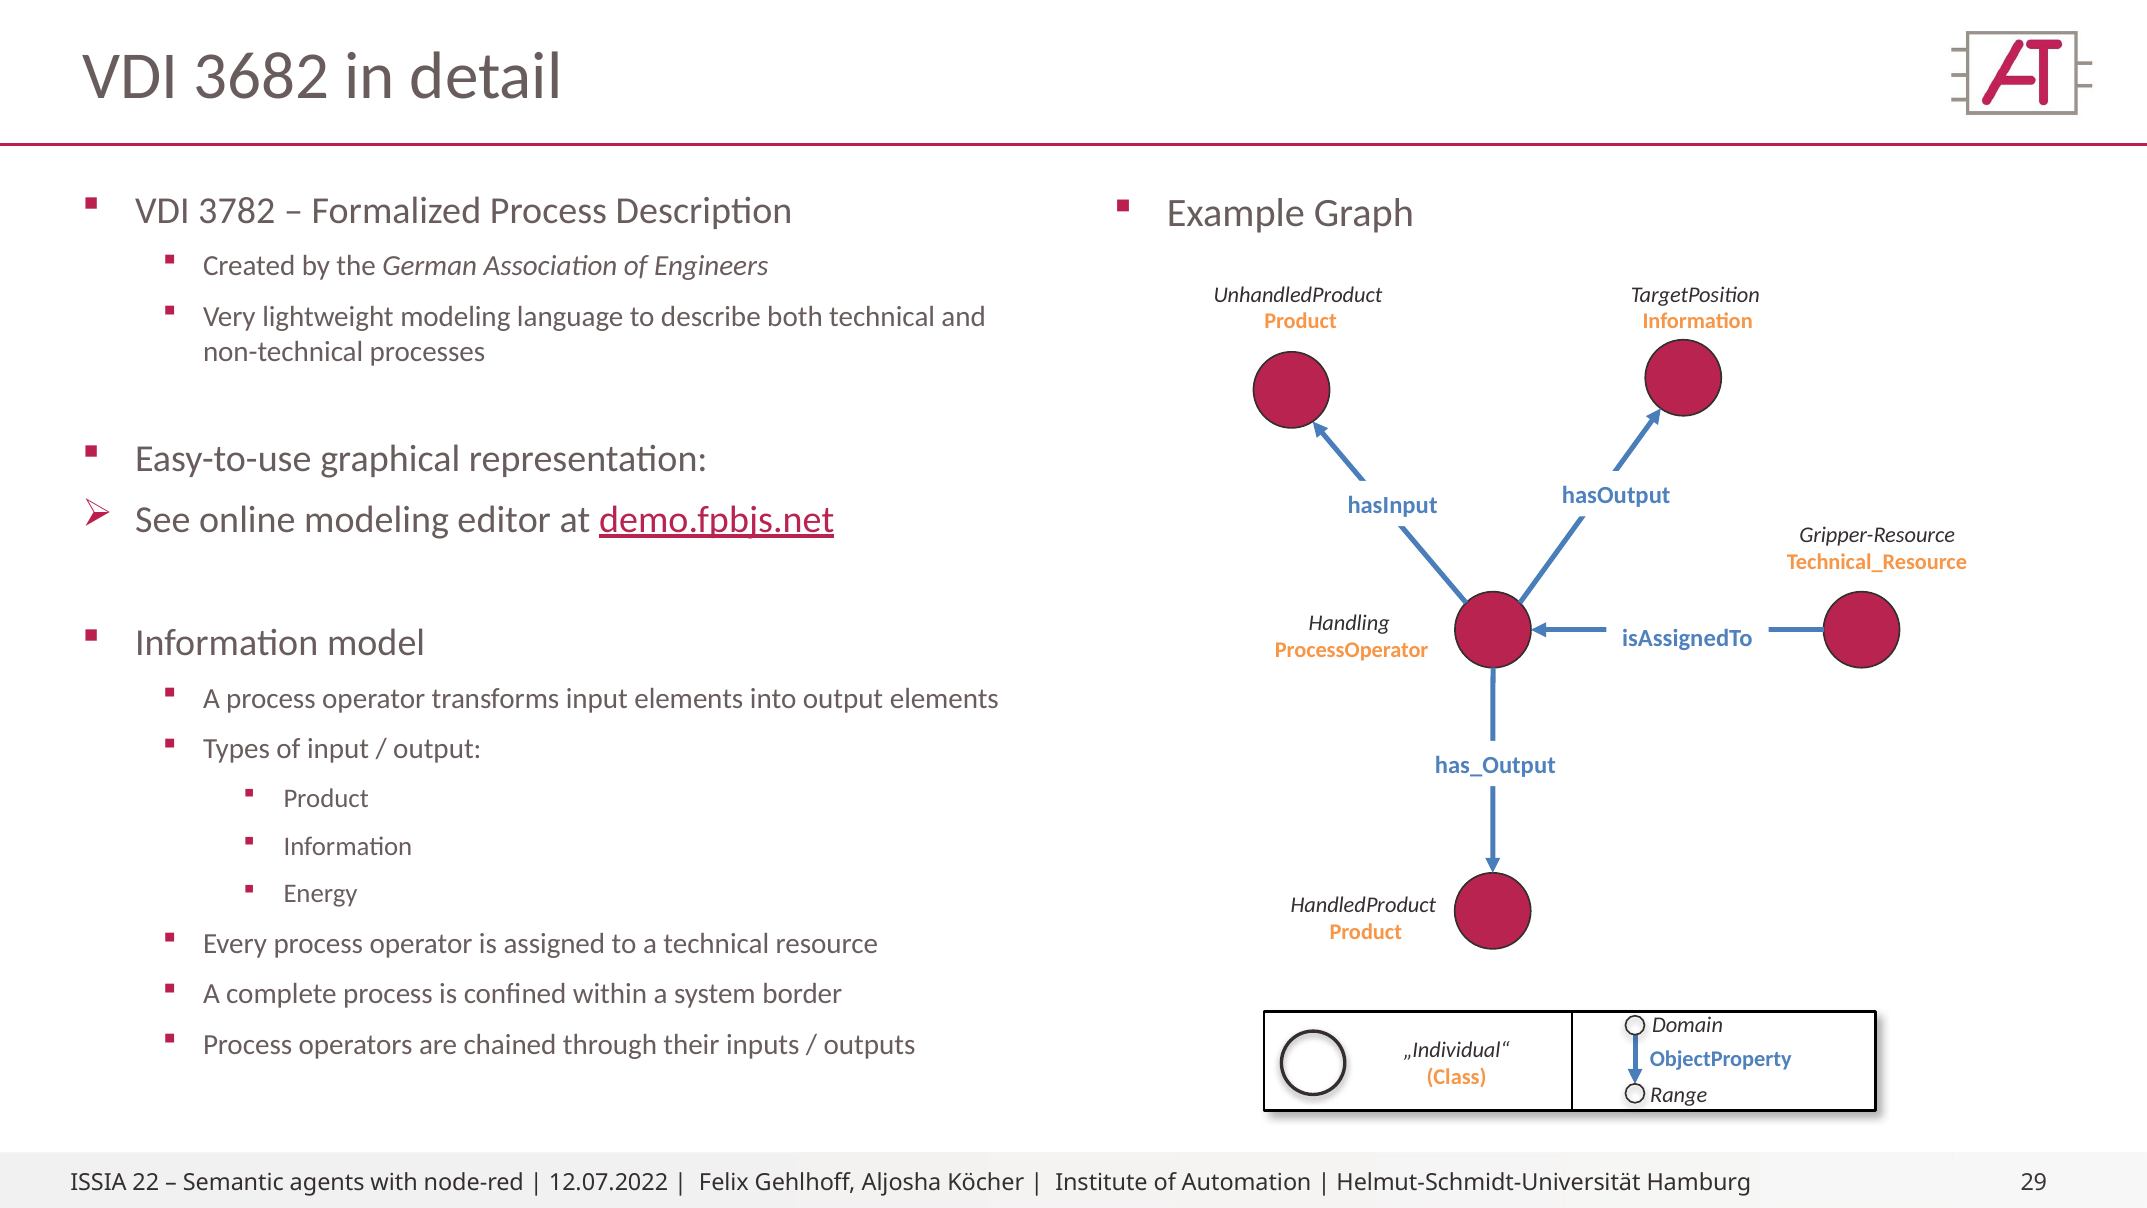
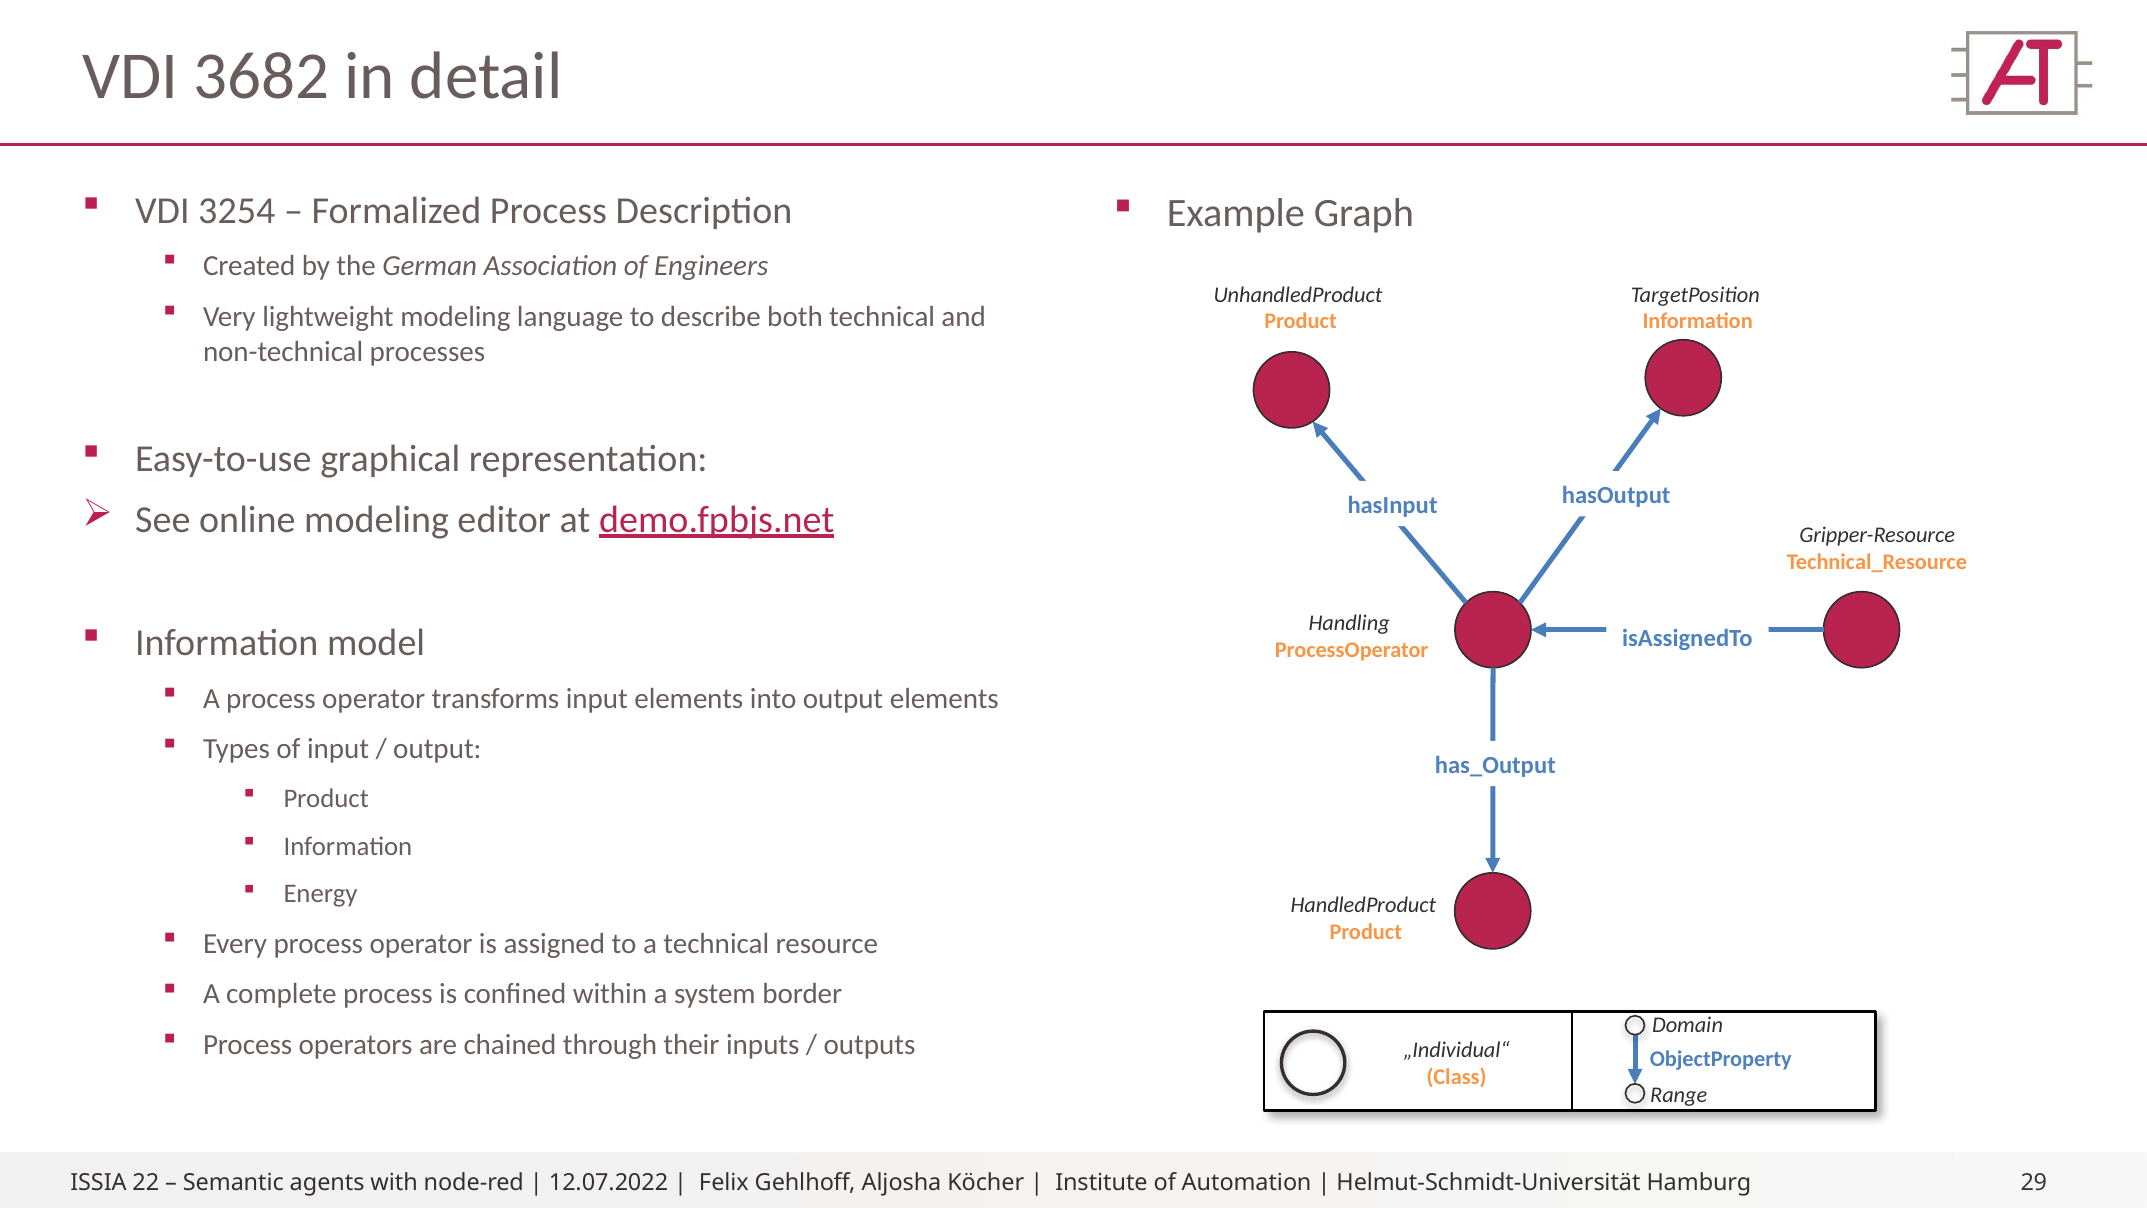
3782: 3782 -> 3254 (237, 211)
